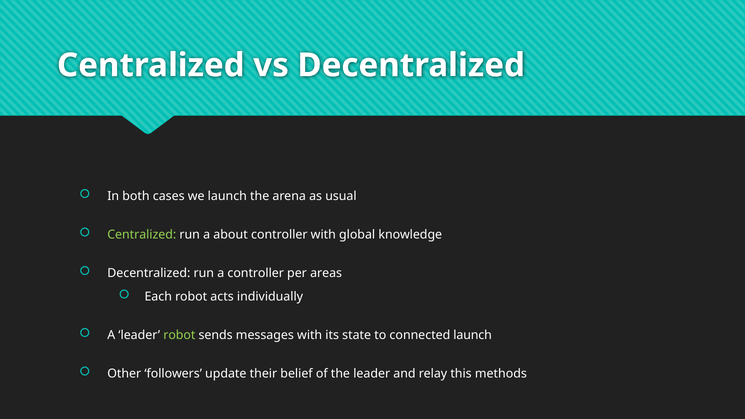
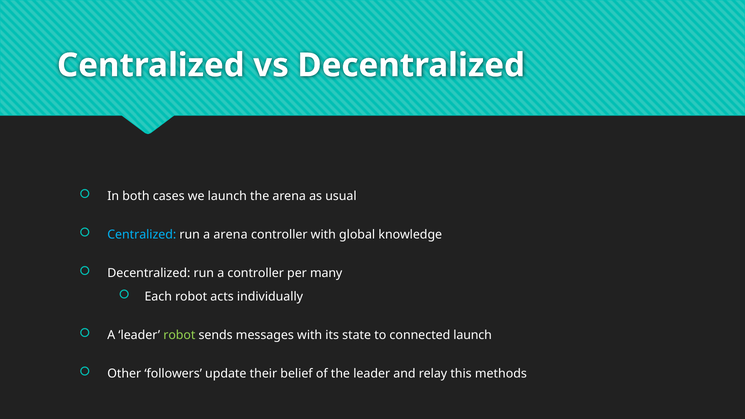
Centralized colour: light green -> light blue (142, 235)
a about: about -> arena (230, 235)
areas: areas -> many (326, 273)
